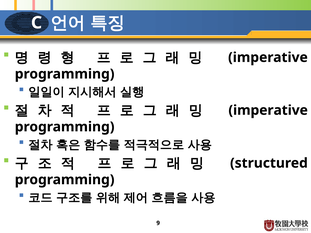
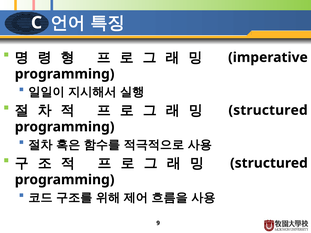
imperative: imperative -> structured (268, 110)
